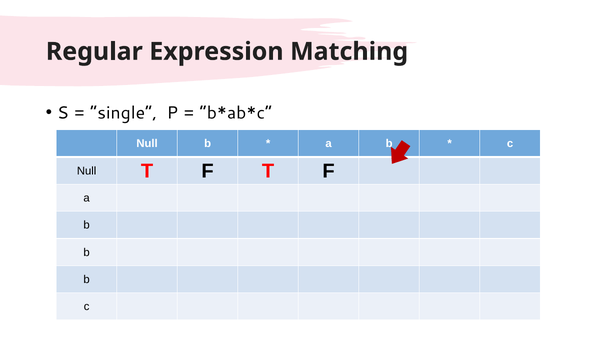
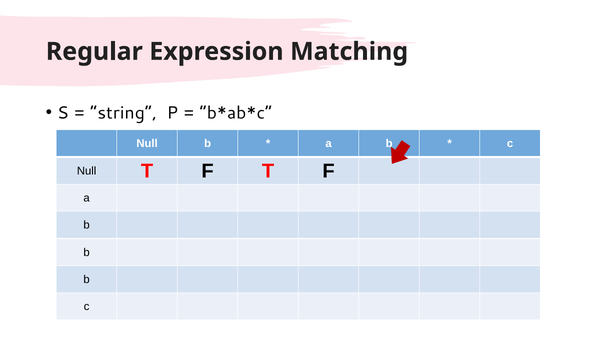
single: single -> string (124, 113)
